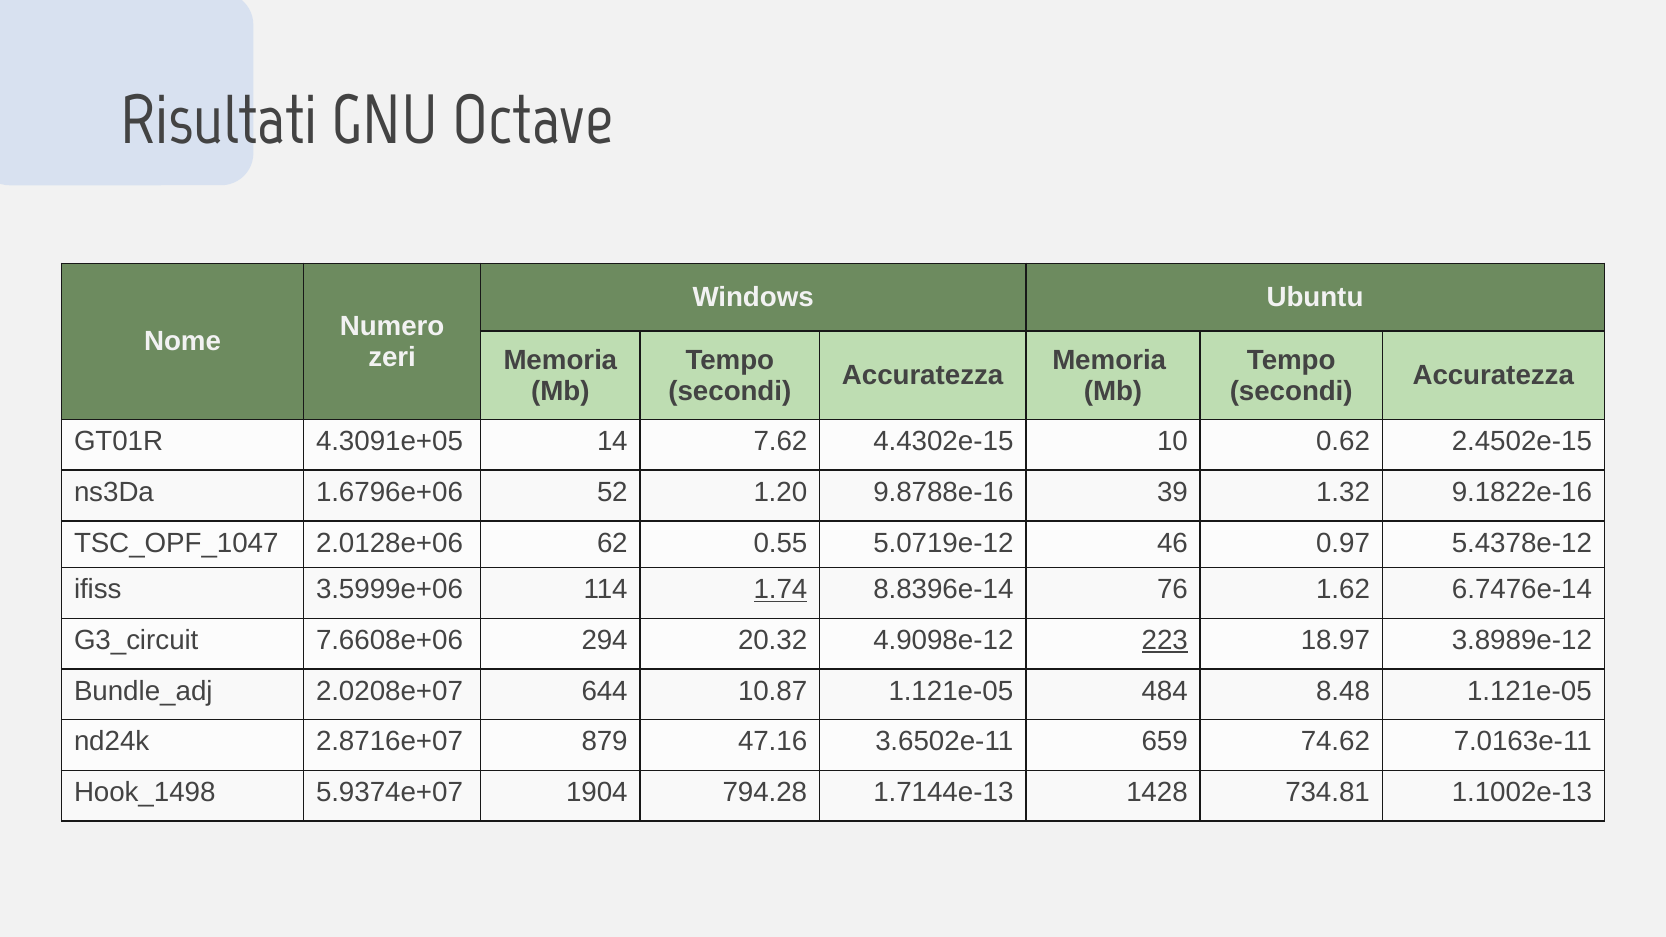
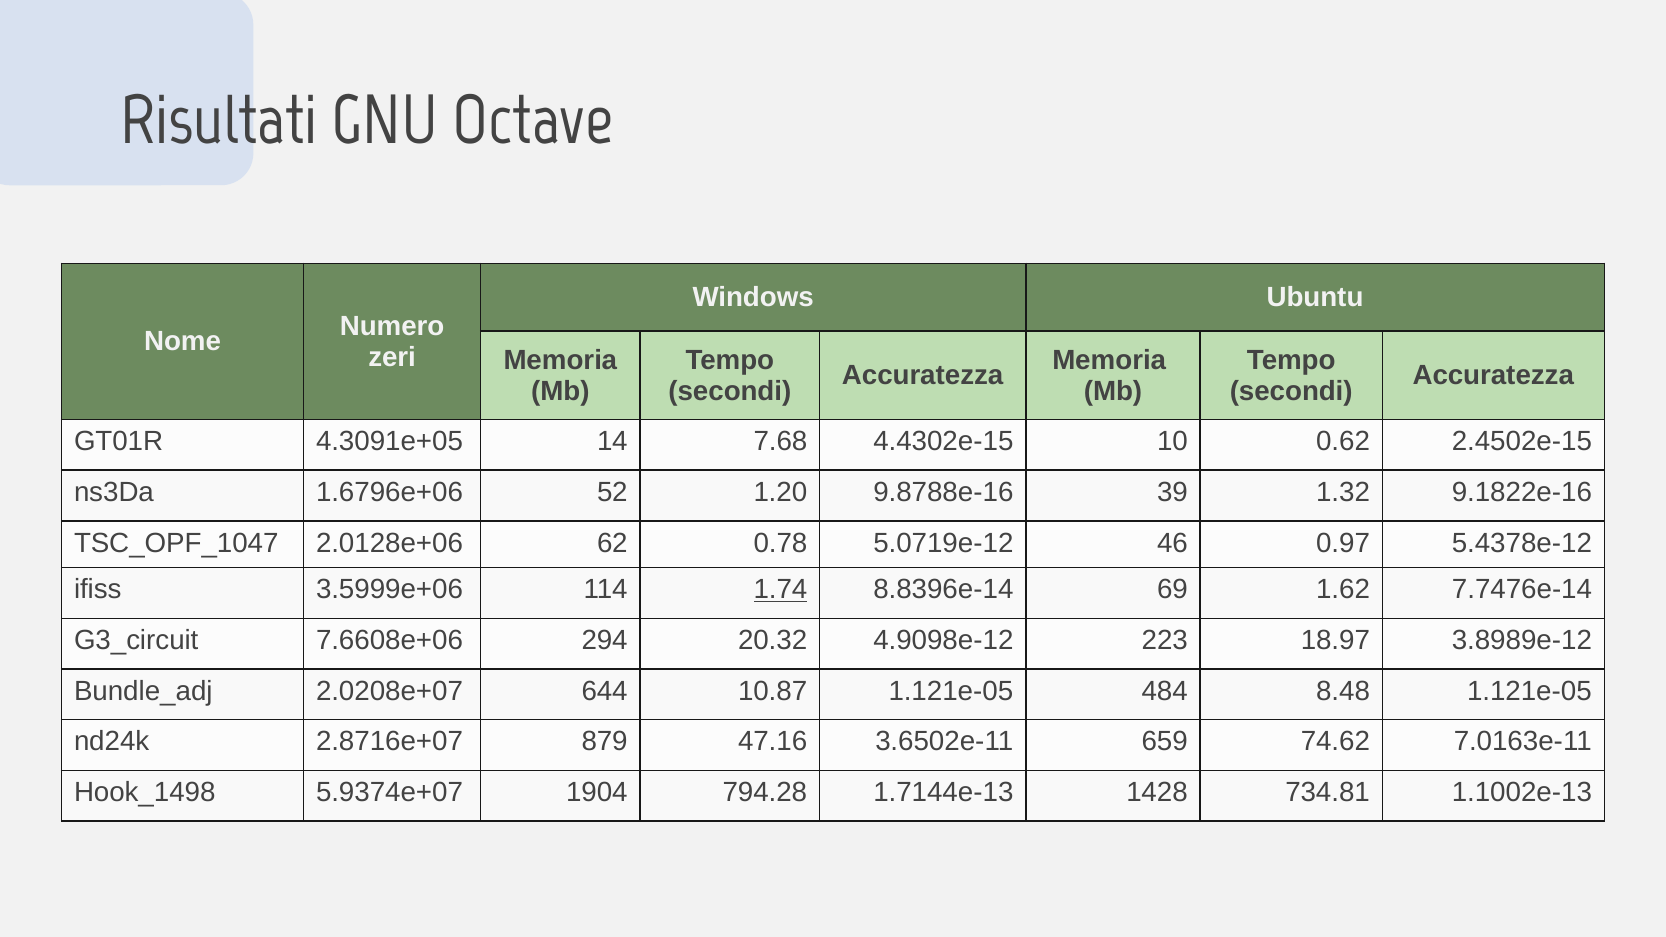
7.62: 7.62 -> 7.68 (780, 442)
0.55: 0.55 -> 0.78 (780, 543)
76: 76 -> 69 (1173, 590)
6.7476e-14: 6.7476e-14 -> 7.7476e-14 (1522, 590)
223 underline: present -> none (1165, 640)
